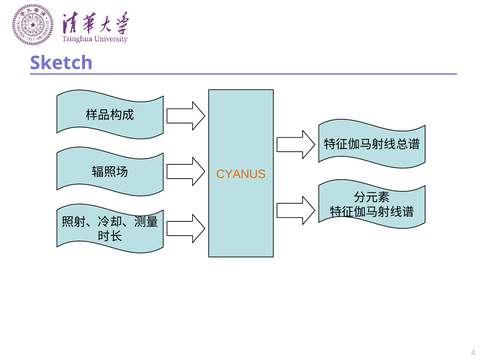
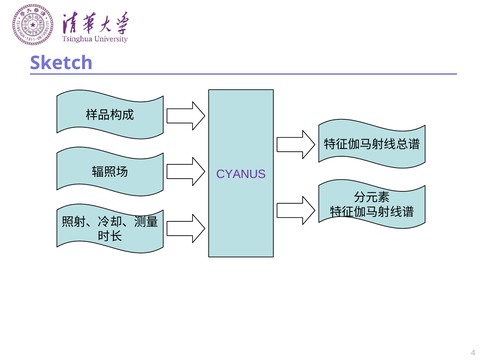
CYANUS colour: orange -> purple (241, 174)
